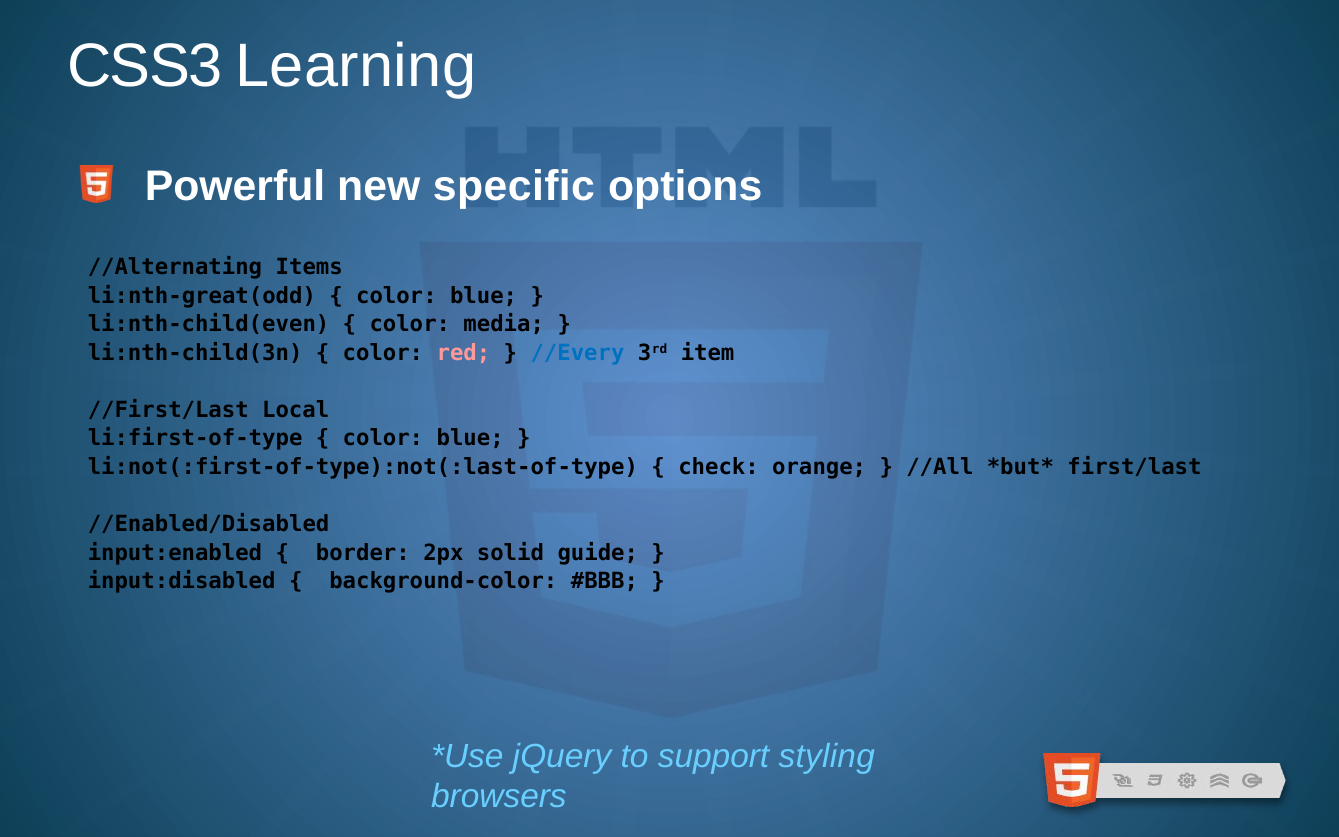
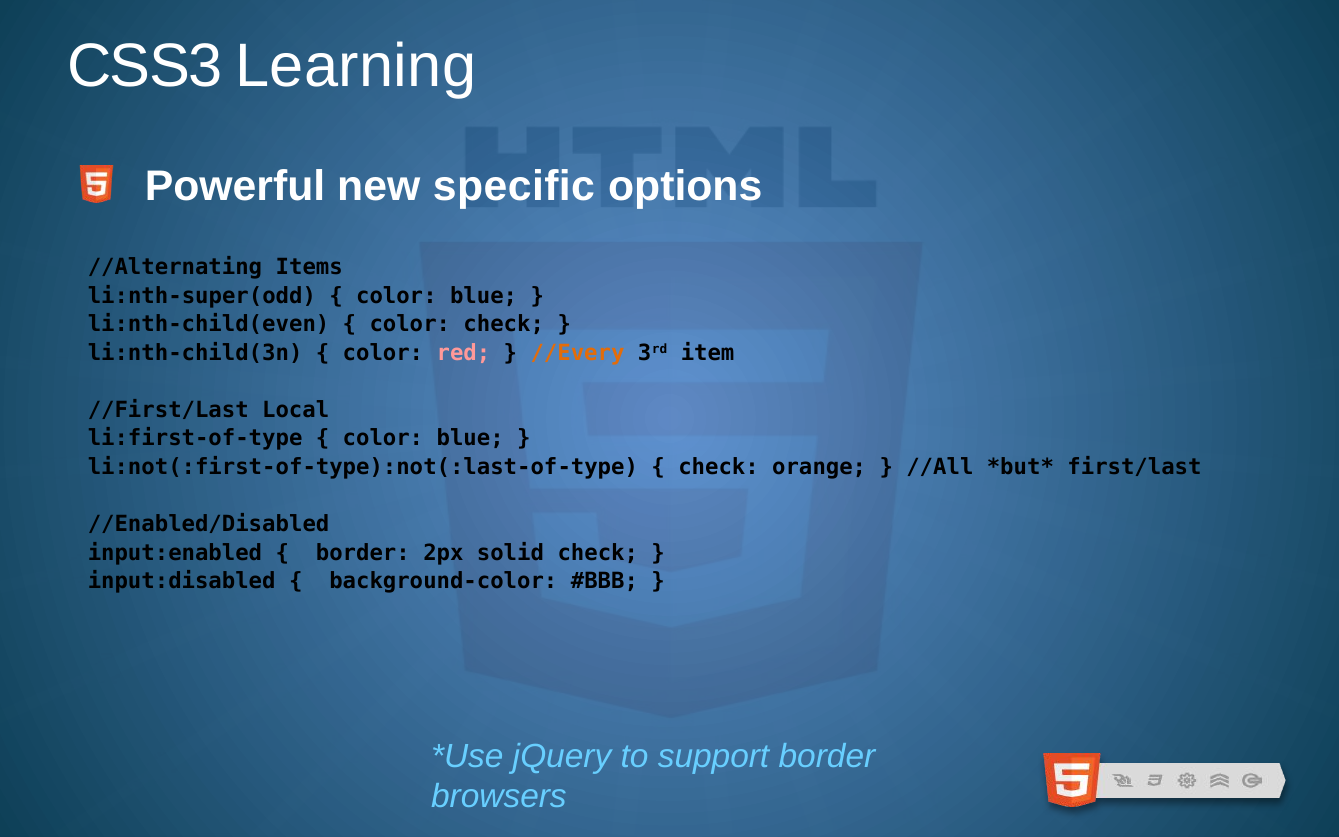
li:nth-great(odd: li:nth-great(odd -> li:nth-super(odd (202, 296)
color media: media -> check (504, 324)
//Every colour: blue -> orange (577, 353)
solid guide: guide -> check (598, 553)
support styling: styling -> border (827, 756)
